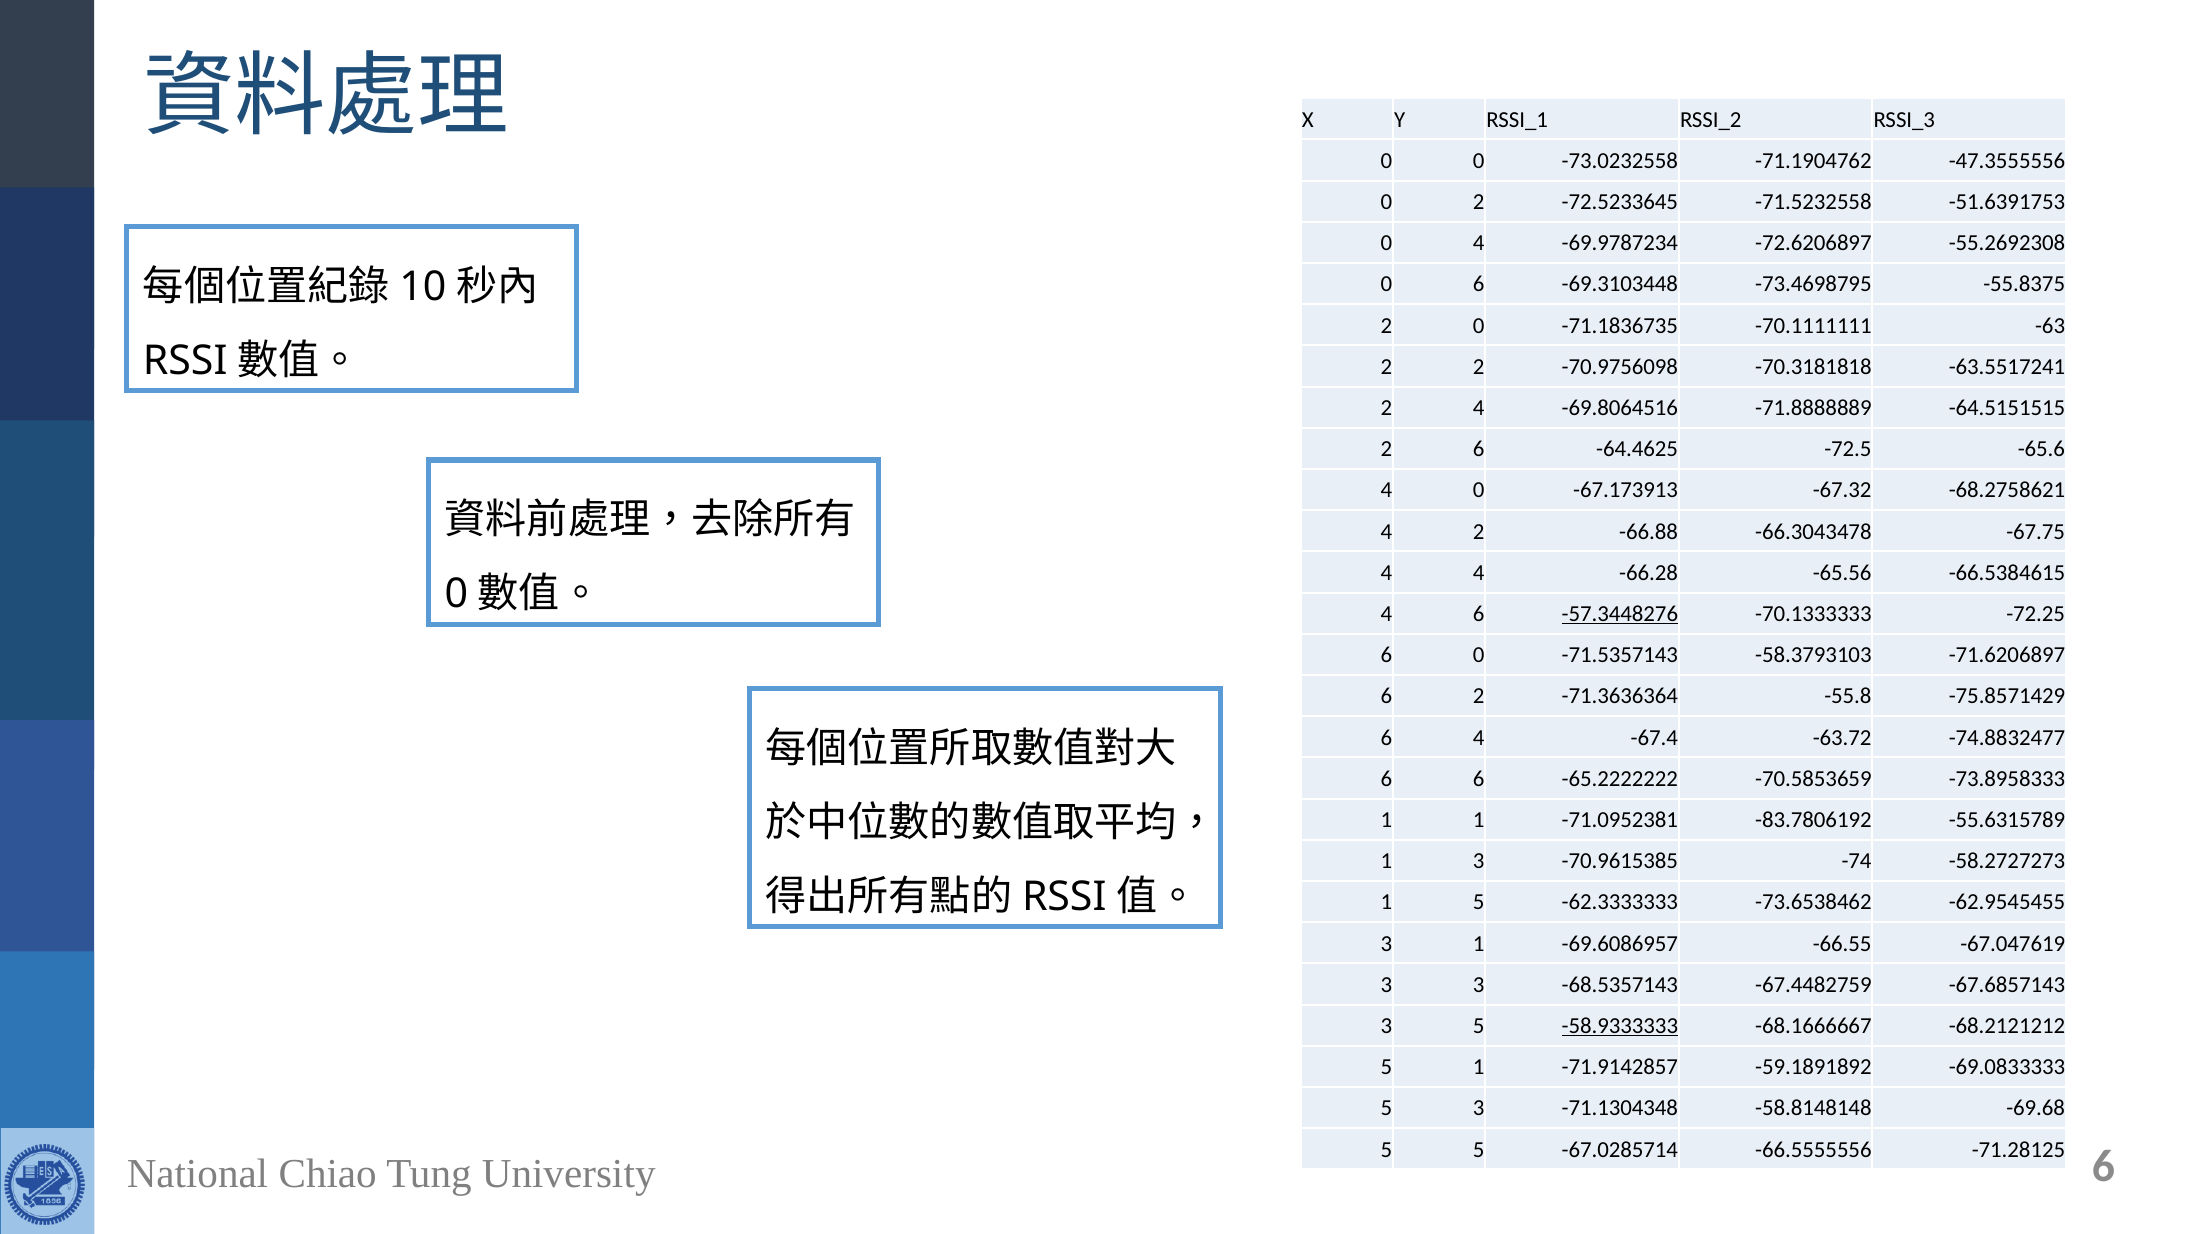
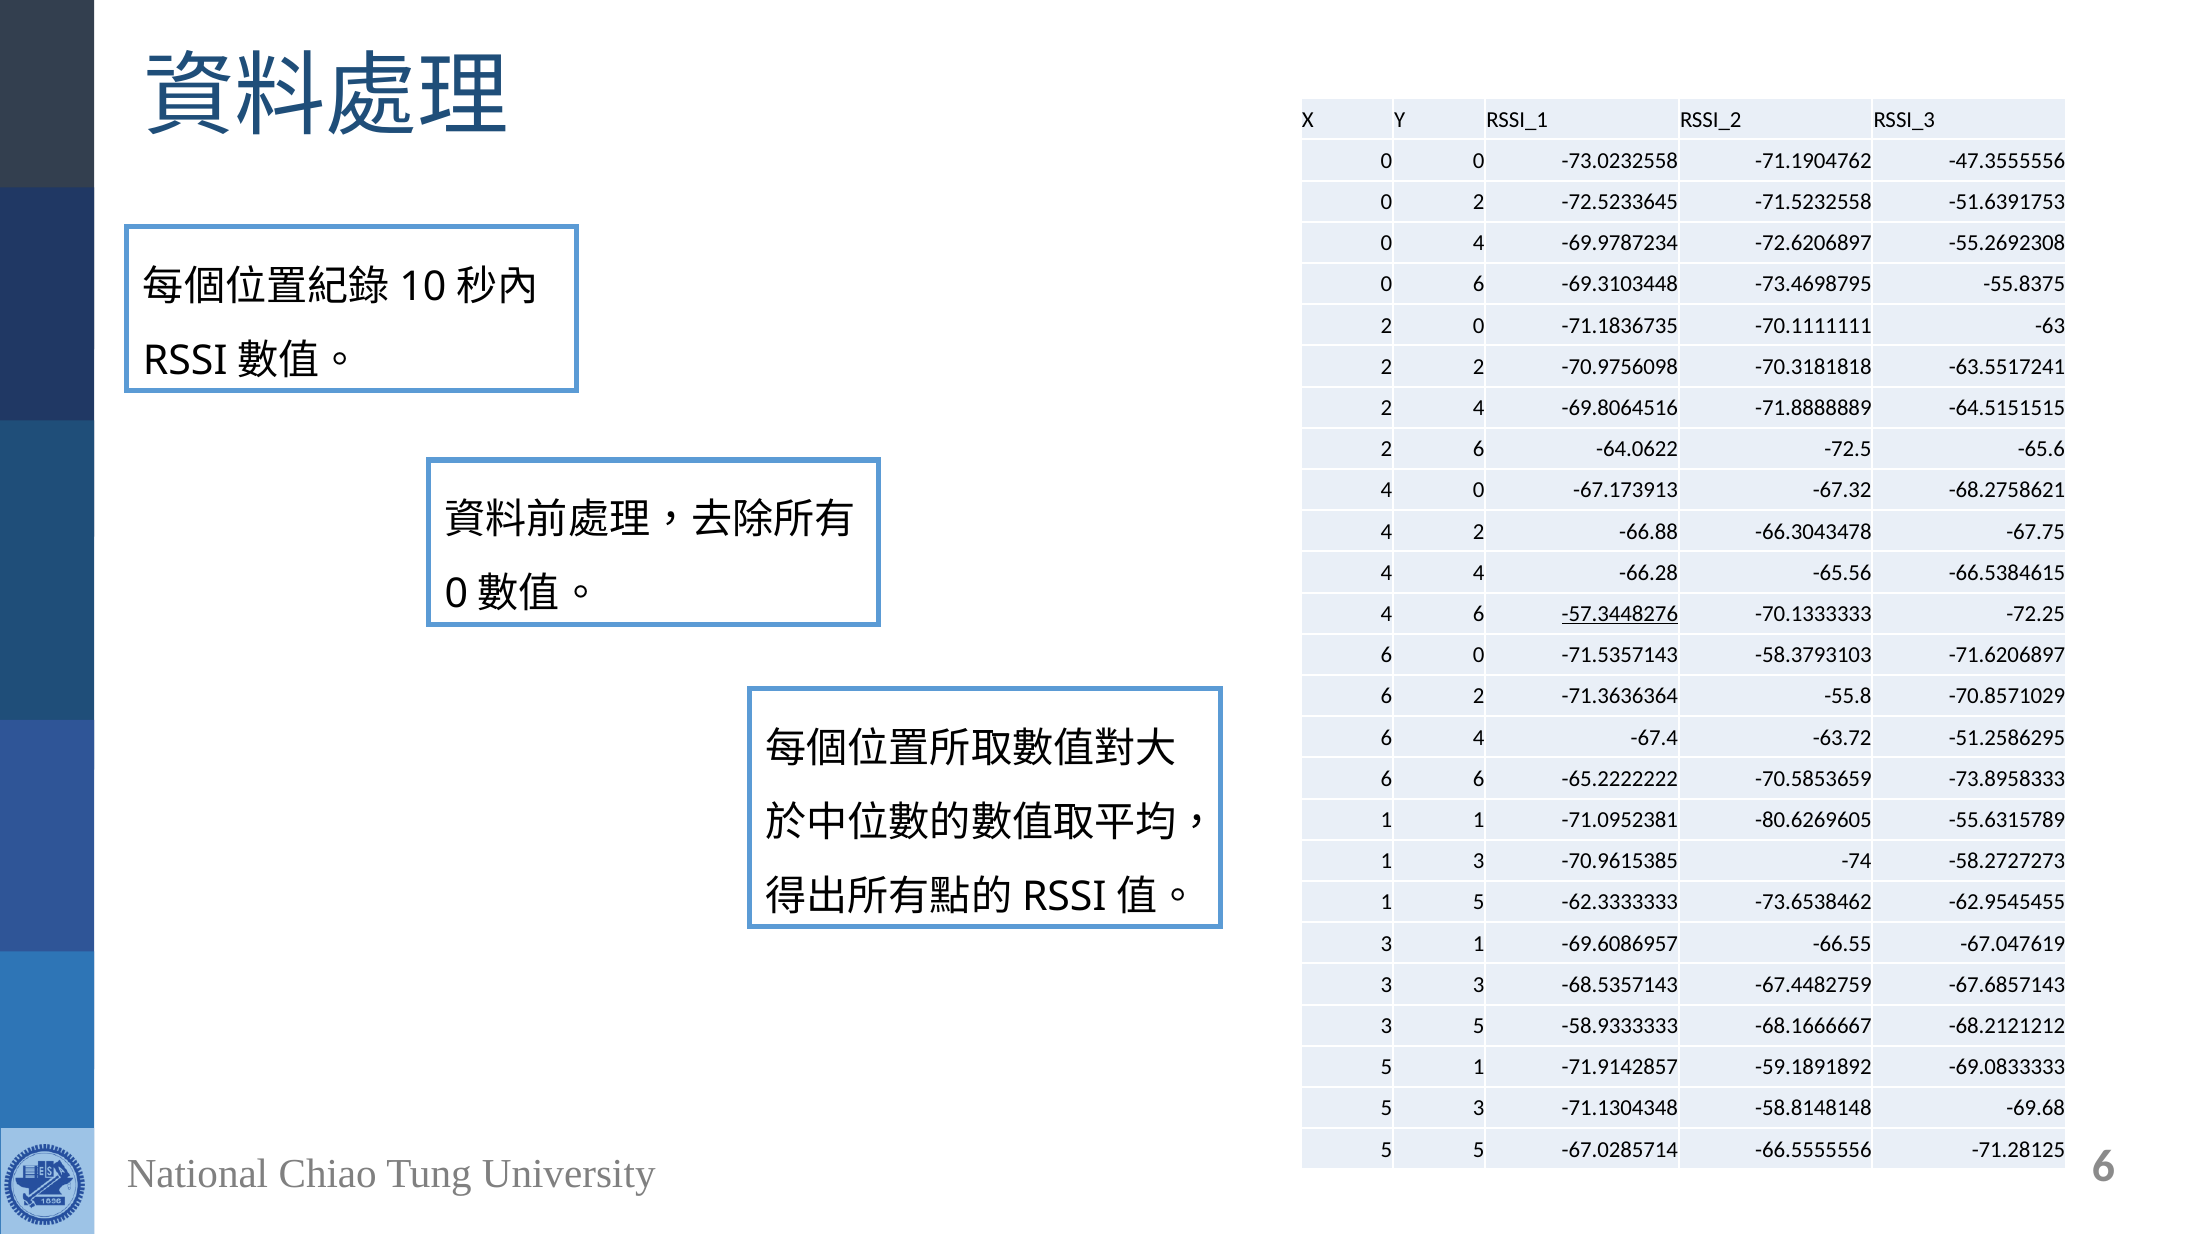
-64.4625: -64.4625 -> -64.0622 (1637, 449)
-75.8571429: -75.8571429 -> -70.8571029 (2007, 696)
-74.8832477: -74.8832477 -> -51.2586295 (2007, 737)
-83.7806192: -83.7806192 -> -80.6269605 (1813, 820)
-58.9333333 underline: present -> none (1620, 1026)
